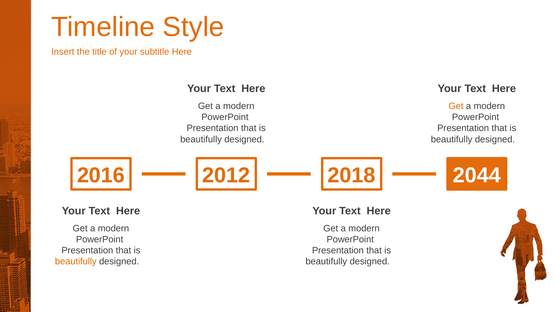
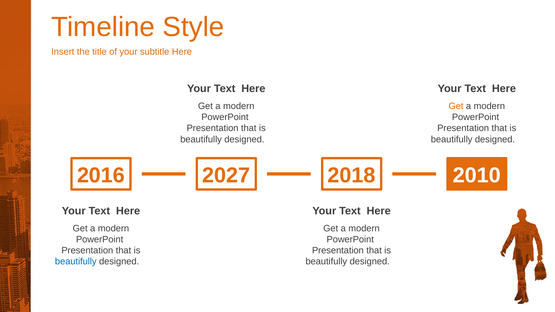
2012: 2012 -> 2027 (226, 176)
2044: 2044 -> 2010 (477, 176)
beautifully colour: orange -> blue (76, 262)
